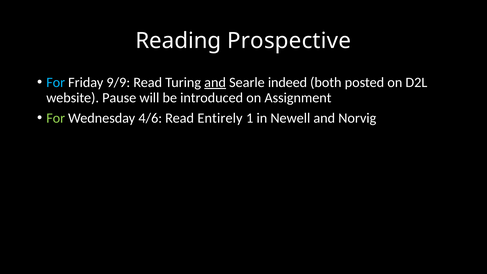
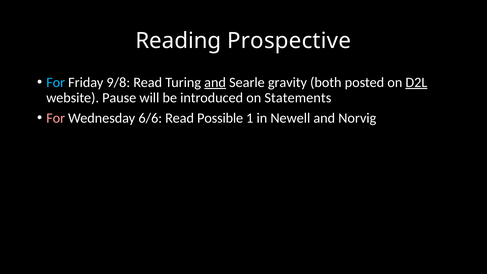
9/9: 9/9 -> 9/8 (118, 82)
indeed: indeed -> gravity (287, 82)
D2L underline: none -> present (416, 82)
Assignment: Assignment -> Statements (298, 98)
For colour: light green -> pink (56, 118)
4/6: 4/6 -> 6/6 (150, 118)
Entirely: Entirely -> Possible (220, 118)
